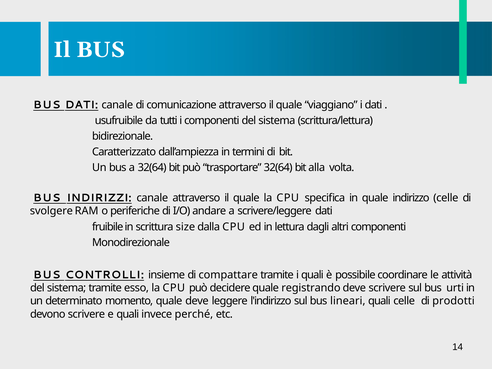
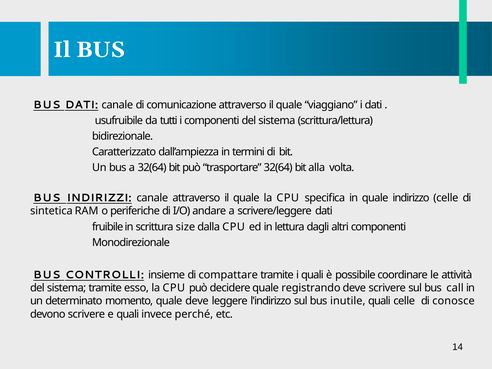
svolgere: svolgere -> sintetica (51, 211)
urti: urti -> call (455, 288)
lineari: lineari -> inutile (348, 301)
prodotti: prodotti -> conosce (453, 301)
